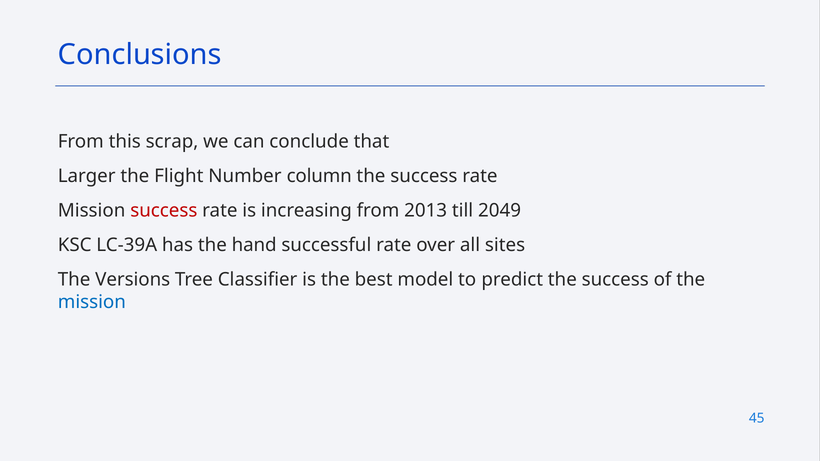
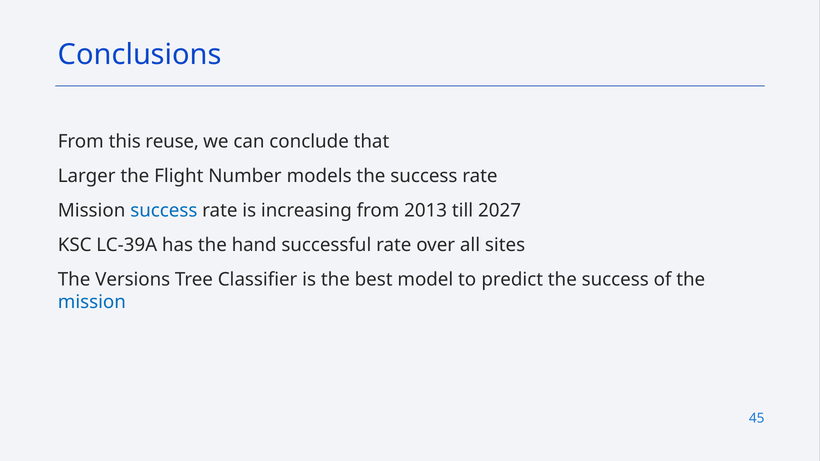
scrap: scrap -> reuse (172, 142)
column: column -> models (319, 176)
success colour: red -> blue (164, 211)
2049: 2049 -> 2027 (500, 211)
